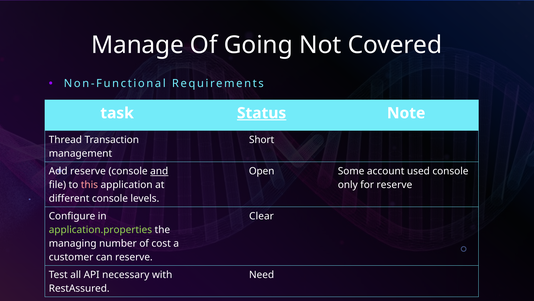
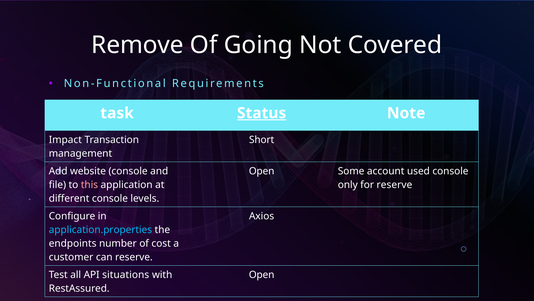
Manage: Manage -> Remove (137, 45)
Thread: Thread -> Impact (65, 140)
Add reserve: reserve -> website (88, 171)
and underline: present -> none (159, 171)
Clear: Clear -> Axios (262, 216)
application.properties colour: light green -> light blue (100, 229)
managing: managing -> endpoints (73, 243)
necessary: necessary -> situations (126, 274)
Need: Need -> Open (262, 274)
